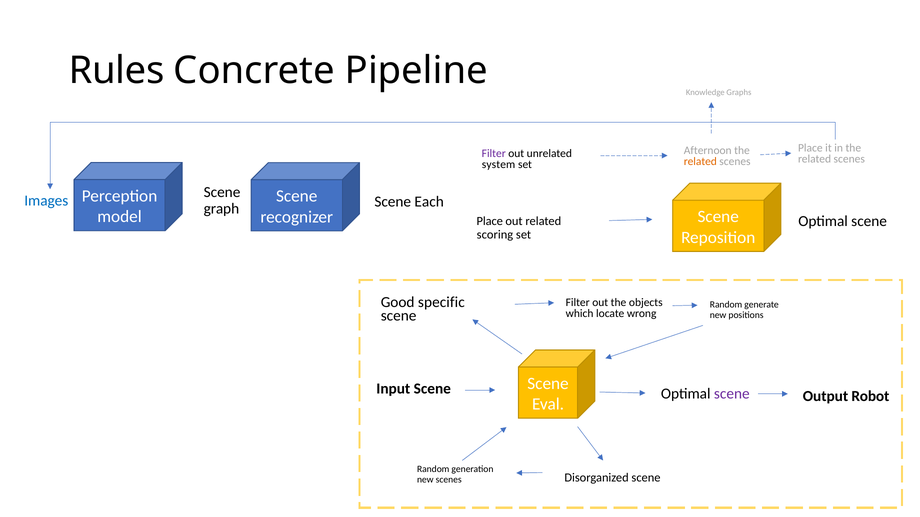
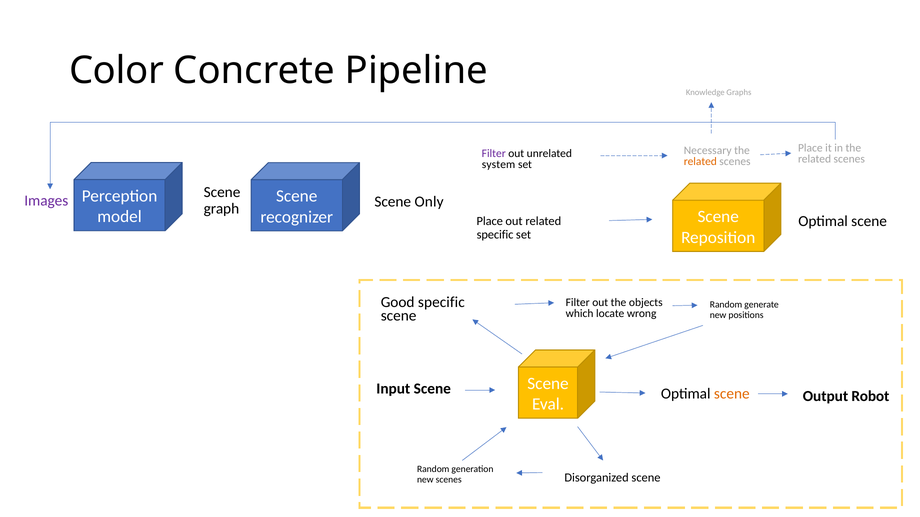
Rules: Rules -> Color (116, 71)
Afternoon: Afternoon -> Necessary (708, 150)
Images colour: blue -> purple (46, 201)
Each: Each -> Only (429, 202)
scoring: scoring -> specific (495, 235)
scene colour: purple -> orange (732, 394)
